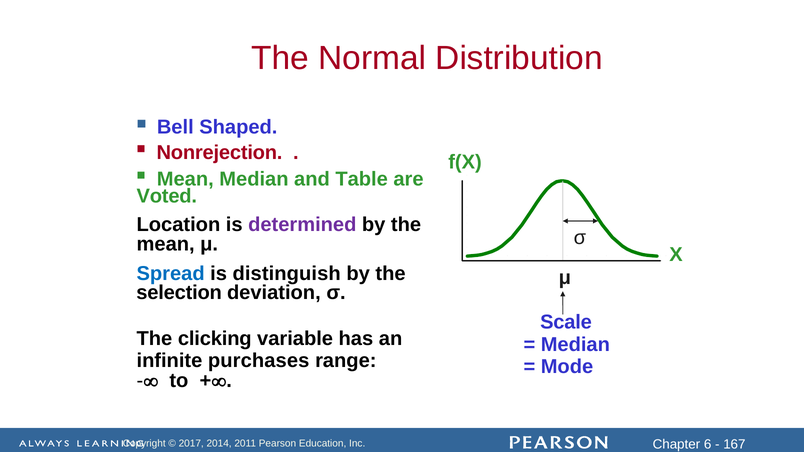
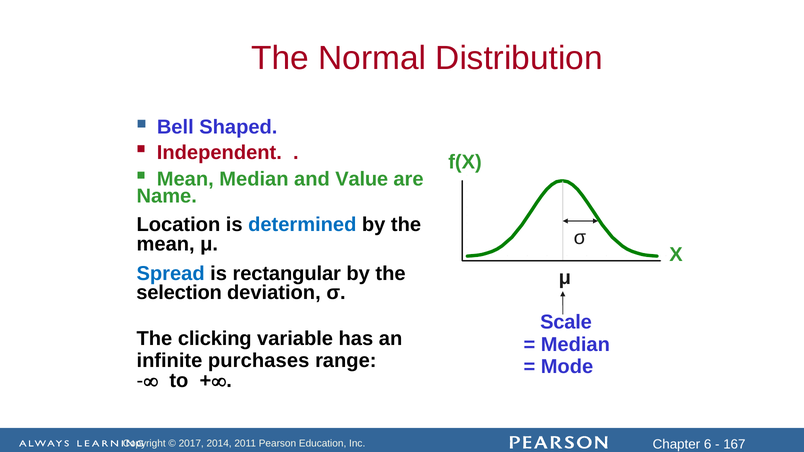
Nonrejection: Nonrejection -> Independent (219, 153)
Table: Table -> Value (362, 179)
Voted: Voted -> Name (167, 196)
determined colour: purple -> blue (302, 225)
distinguish: distinguish -> rectangular (287, 274)
